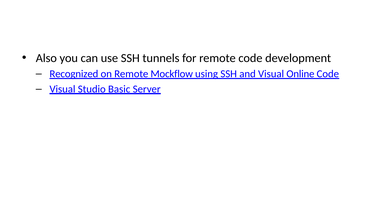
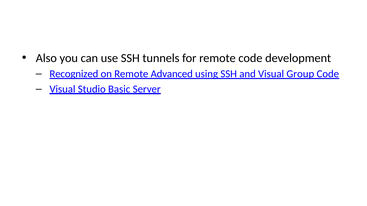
Mockflow: Mockflow -> Advanced (172, 74)
Online: Online -> Group (300, 74)
